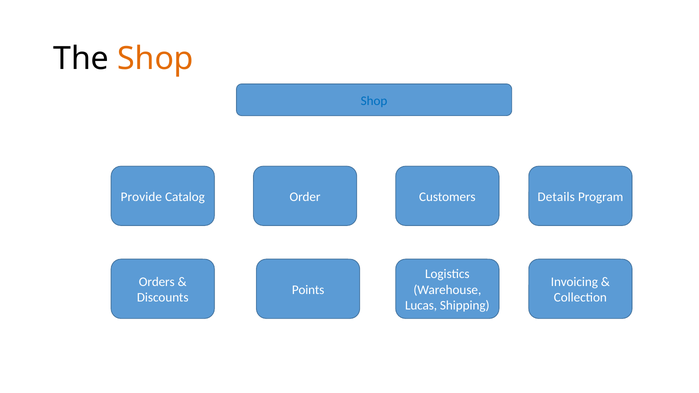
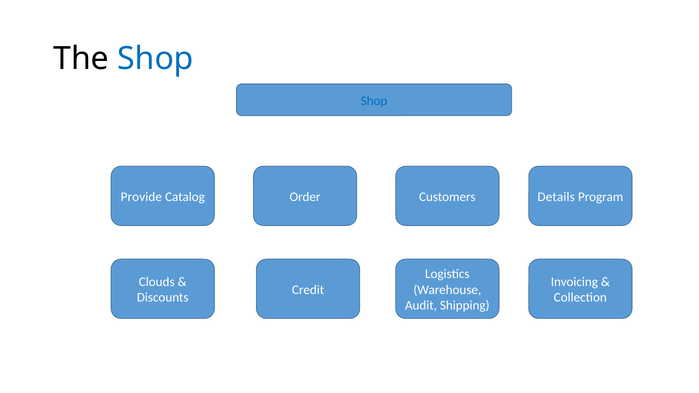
Shop colour: orange -> blue (155, 59)
Orders: Orders -> Clouds (157, 282)
Points: Points -> Credit (308, 290)
Lucas: Lucas -> Audit (421, 306)
